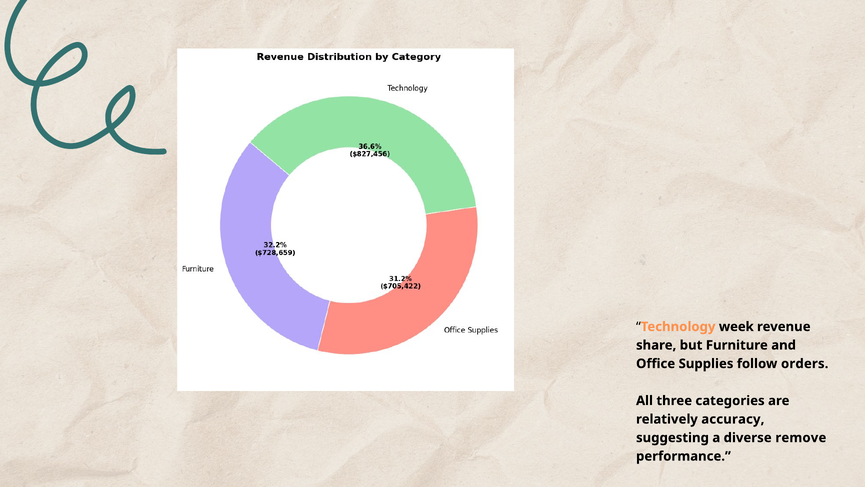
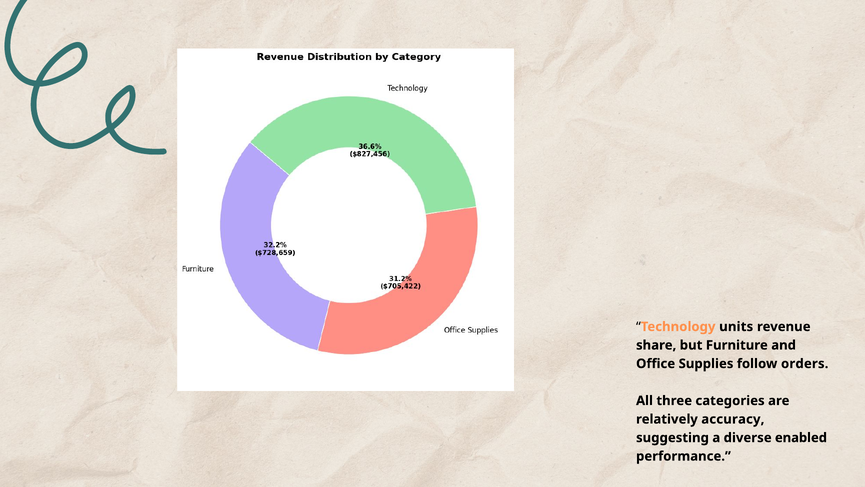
week: week -> units (736, 326)
remove: remove -> enabled (801, 437)
